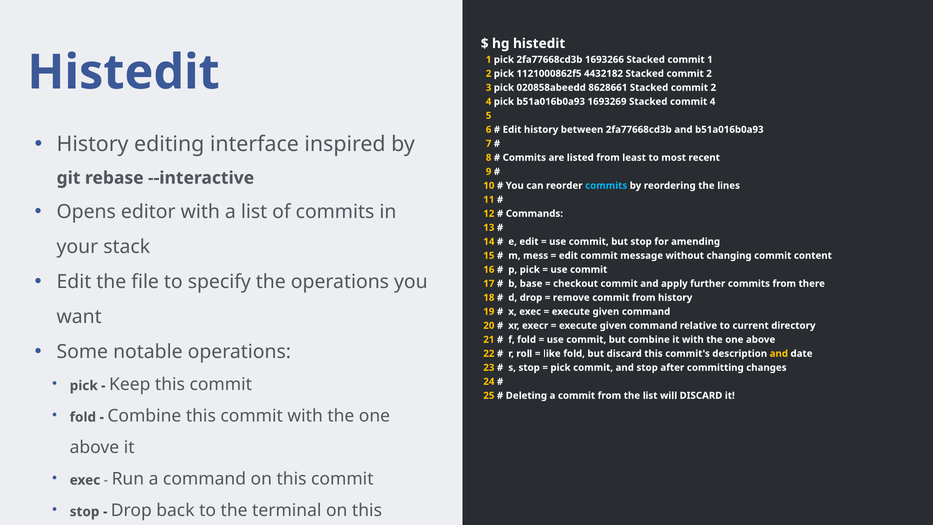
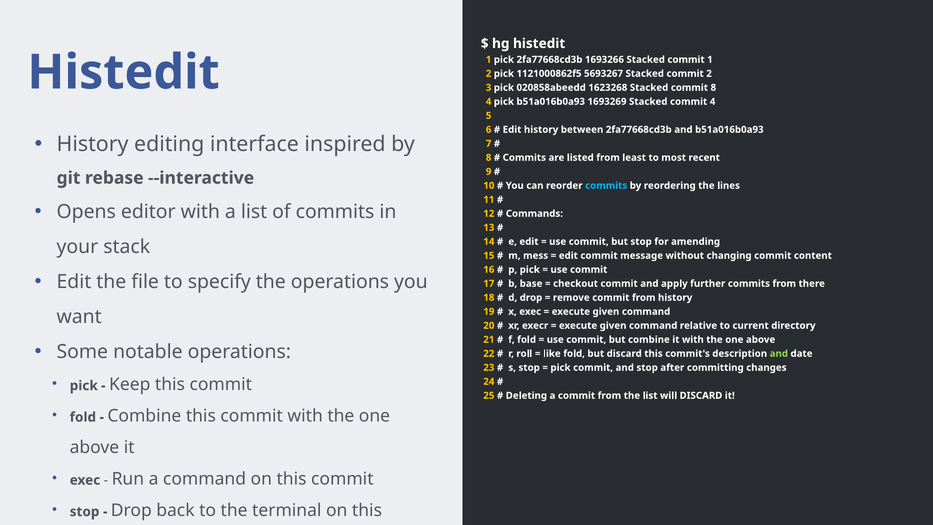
4432182: 4432182 -> 5693267 (604, 74)
8628661: 8628661 -> 1623268 (608, 88)
2: 2 -> 8 (713, 88)
and colour: yellow -> light green (779, 353)
